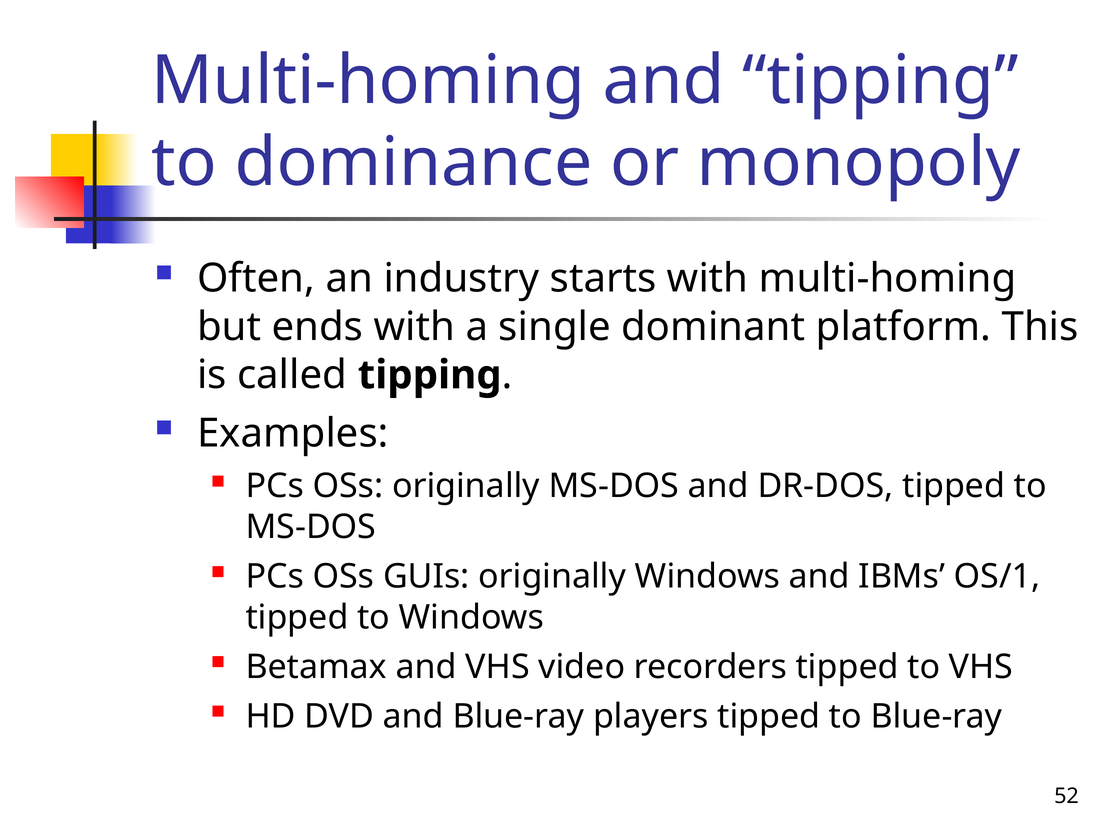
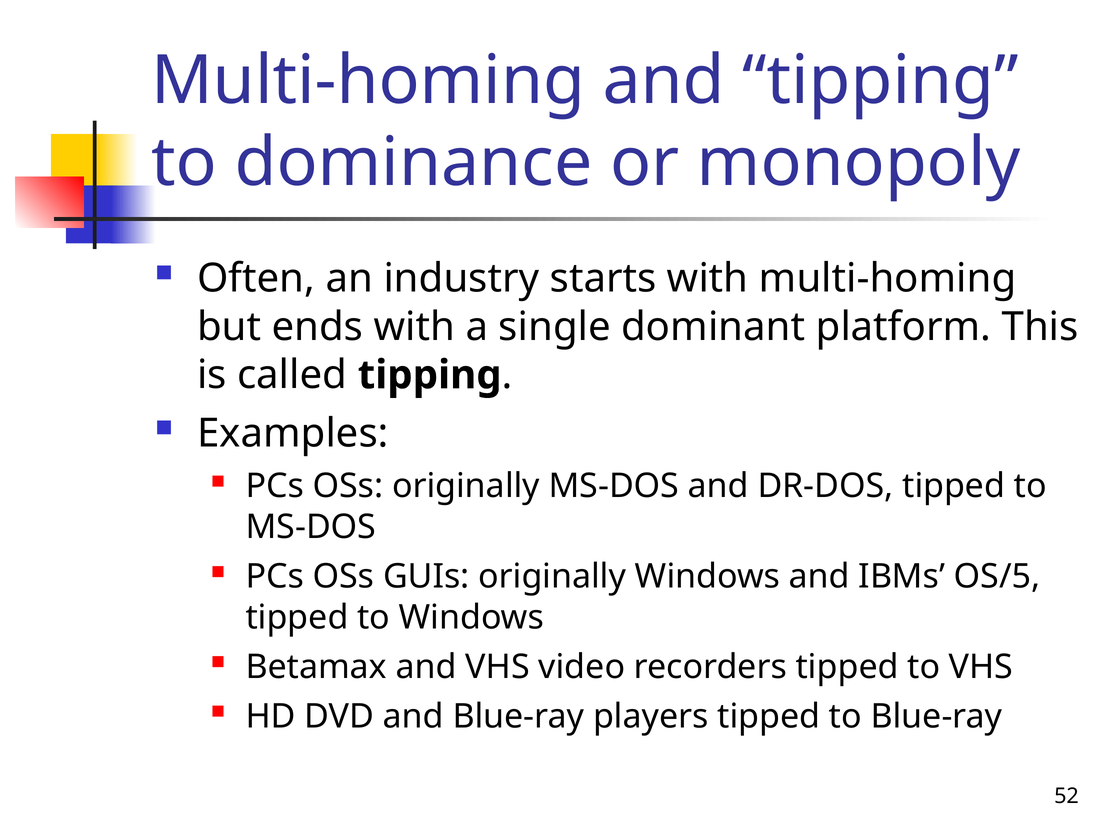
OS/1: OS/1 -> OS/5 (997, 576)
